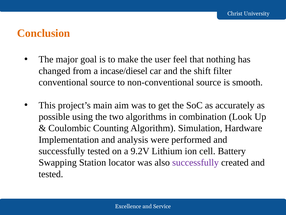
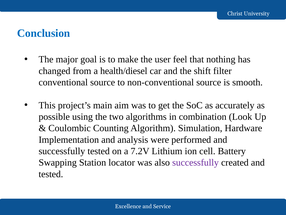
Conclusion colour: orange -> blue (44, 33)
incase/diesel: incase/diesel -> health/diesel (124, 71)
9.2V: 9.2V -> 7.2V (140, 151)
